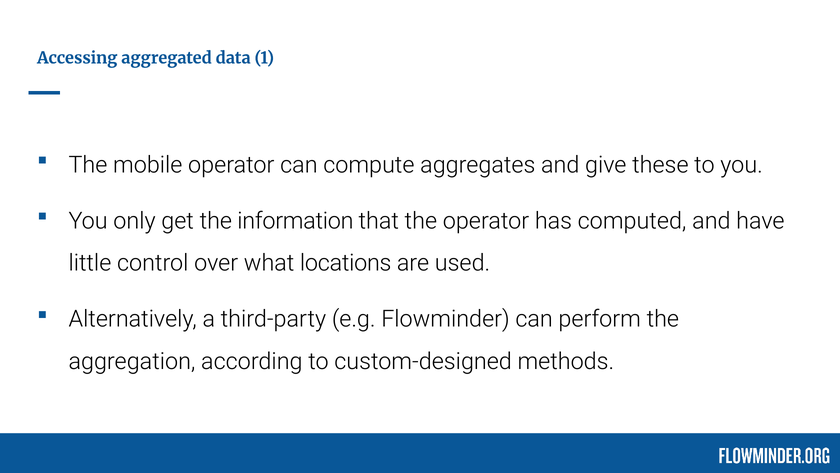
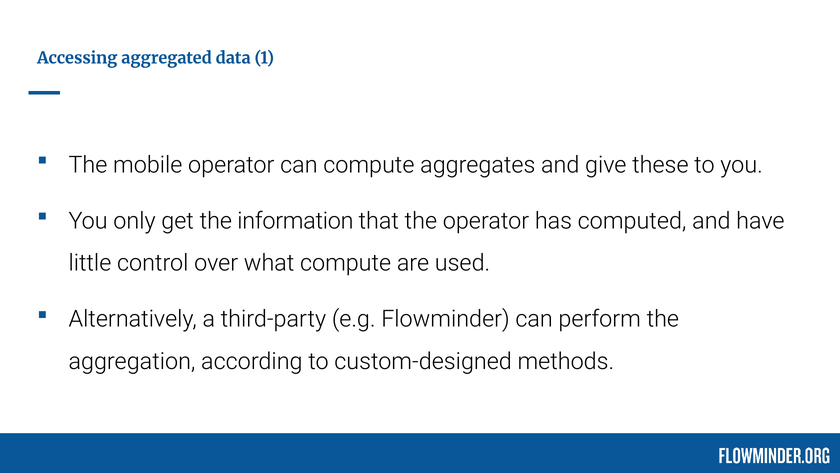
what locations: locations -> compute (346, 263)
